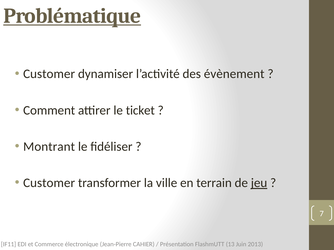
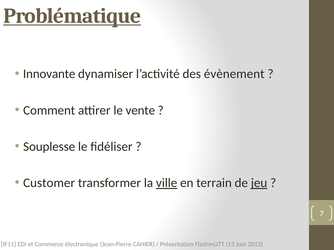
Customer: Customer -> Innovante (49, 74)
ticket: ticket -> vente (140, 110)
Montrant: Montrant -> Souplesse (49, 147)
ville underline: none -> present (167, 183)
